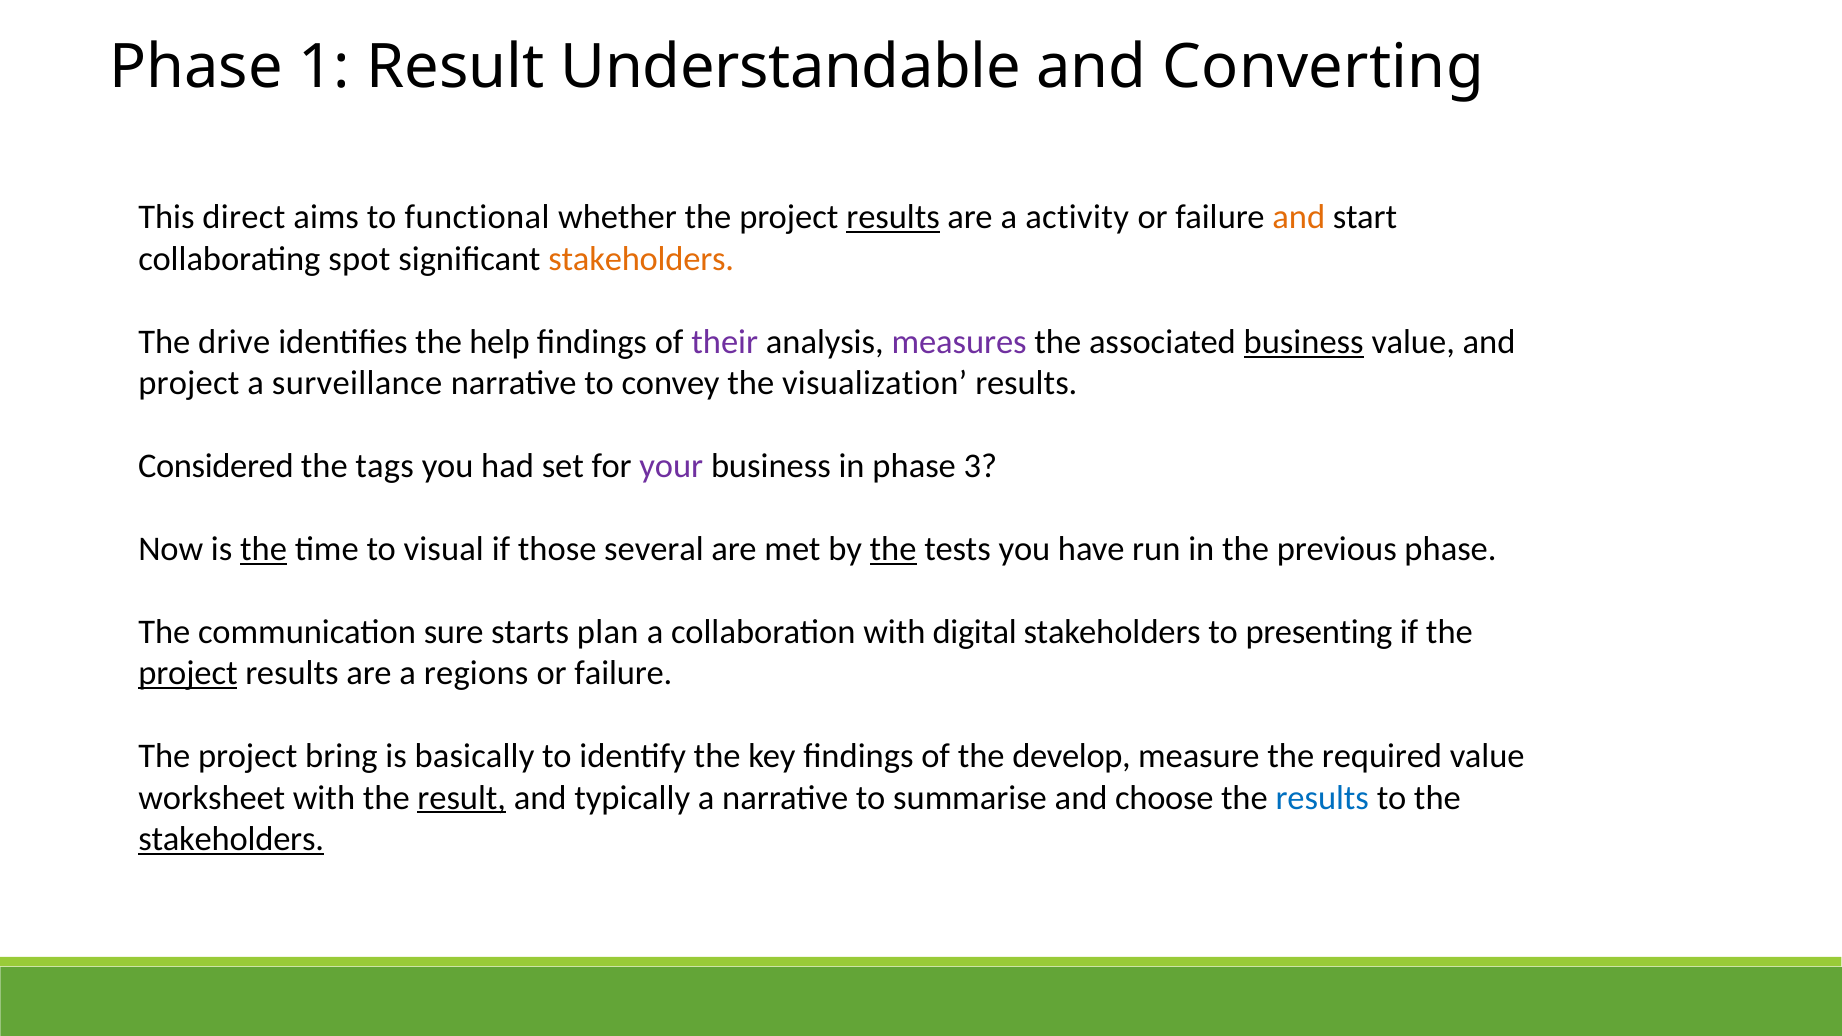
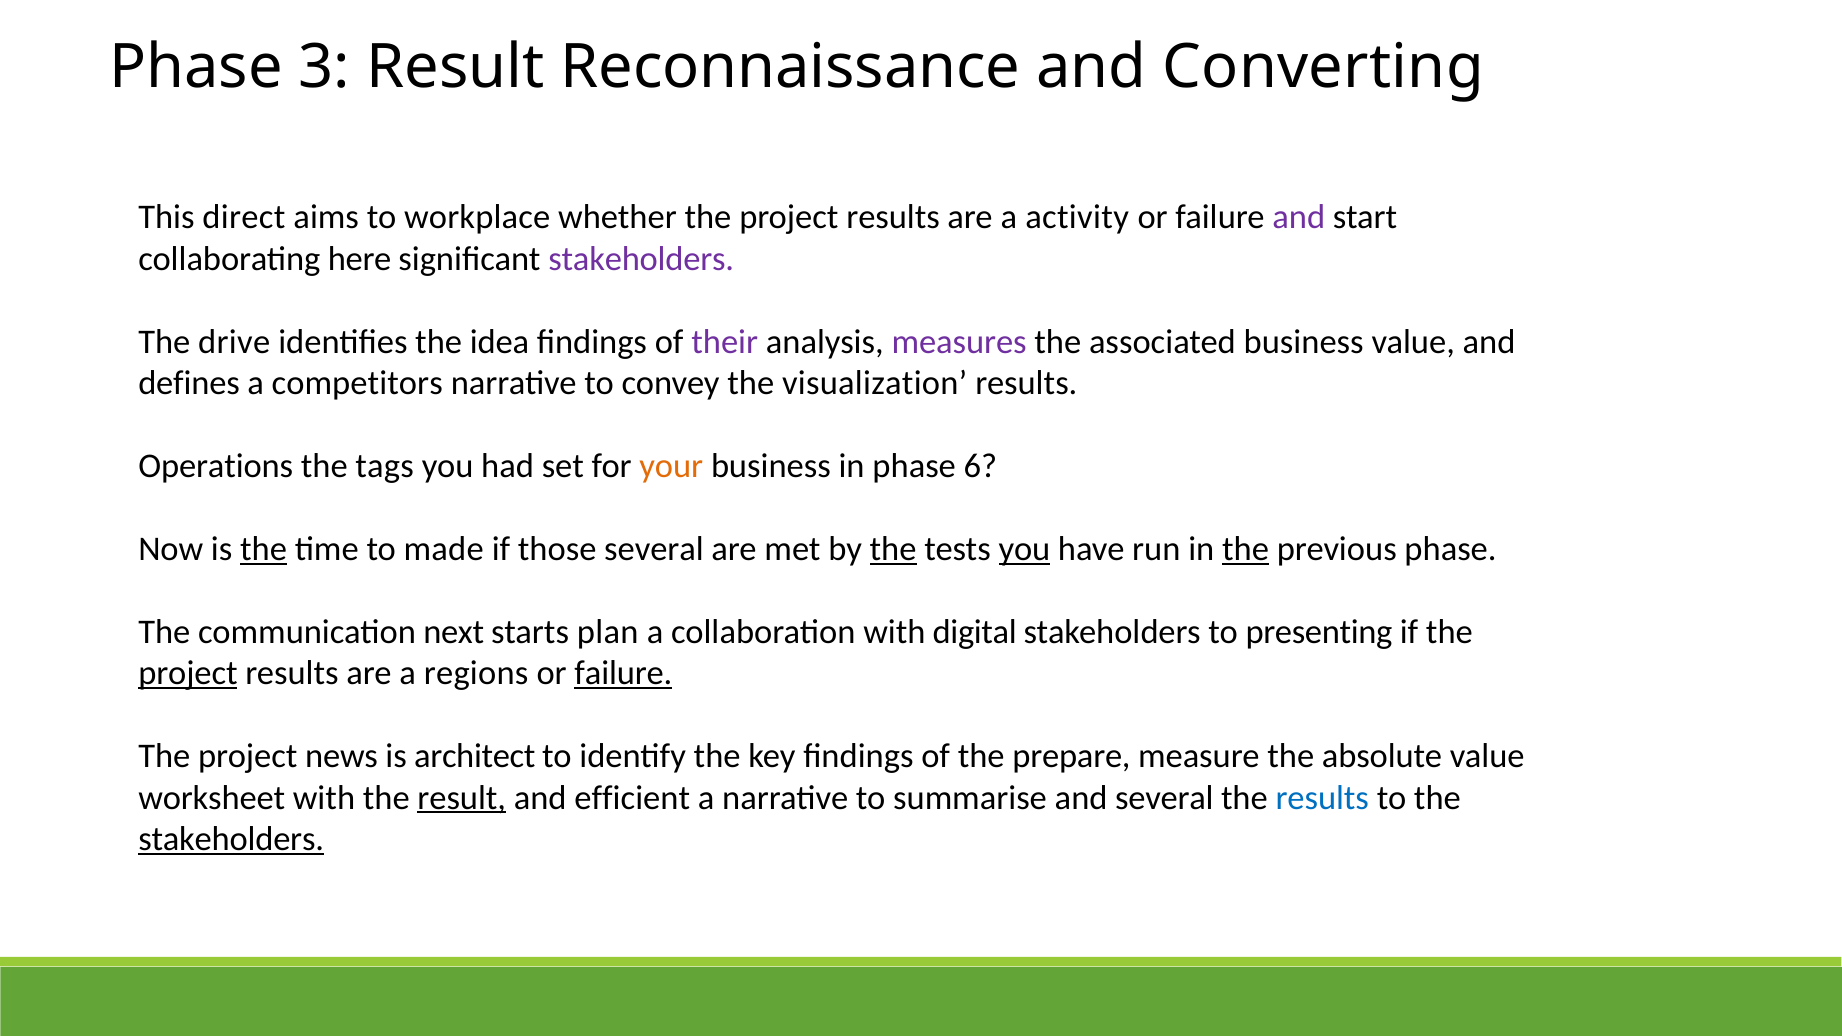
1: 1 -> 3 (325, 67)
Understandable: Understandable -> Reconnaissance (791, 67)
functional: functional -> workplace (477, 217)
results underline: present -> none (893, 217)
and colour: orange -> purple (1299, 217)
spot: spot -> here (360, 259)
stakeholders colour: orange -> purple (641, 259)
help: help -> idea (499, 342)
business underline: present -> none (1304, 342)
project: project -> defines (189, 383)
surveillance: surveillance -> competitors (357, 383)
Considered: Considered -> Operations (216, 466)
your colour: purple -> orange (671, 466)
3: 3 -> 6 (980, 466)
visual: visual -> made (444, 549)
you underline: none -> present (1024, 549)
the underline: none -> present (1246, 549)
sure: sure -> next (454, 632)
failure underline: none -> present (623, 673)
bring: bring -> news (342, 756)
basically: basically -> architect (475, 756)
develop: develop -> prepare (1072, 756)
required: required -> absolute (1382, 756)
typically: typically -> efficient (632, 798)
and choose: choose -> several (1164, 798)
